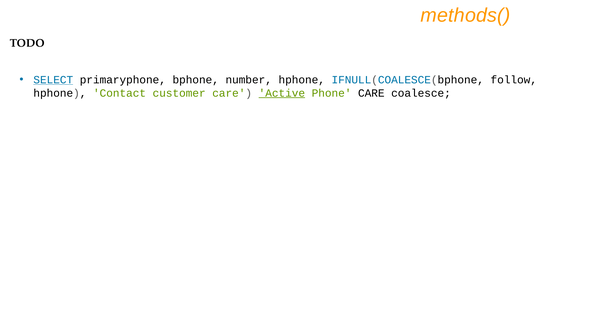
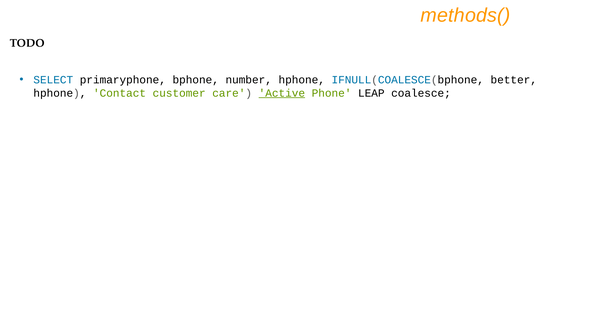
SELECT underline: present -> none (53, 80)
follow: follow -> better (514, 80)
Phone CARE: CARE -> LEAP (371, 93)
